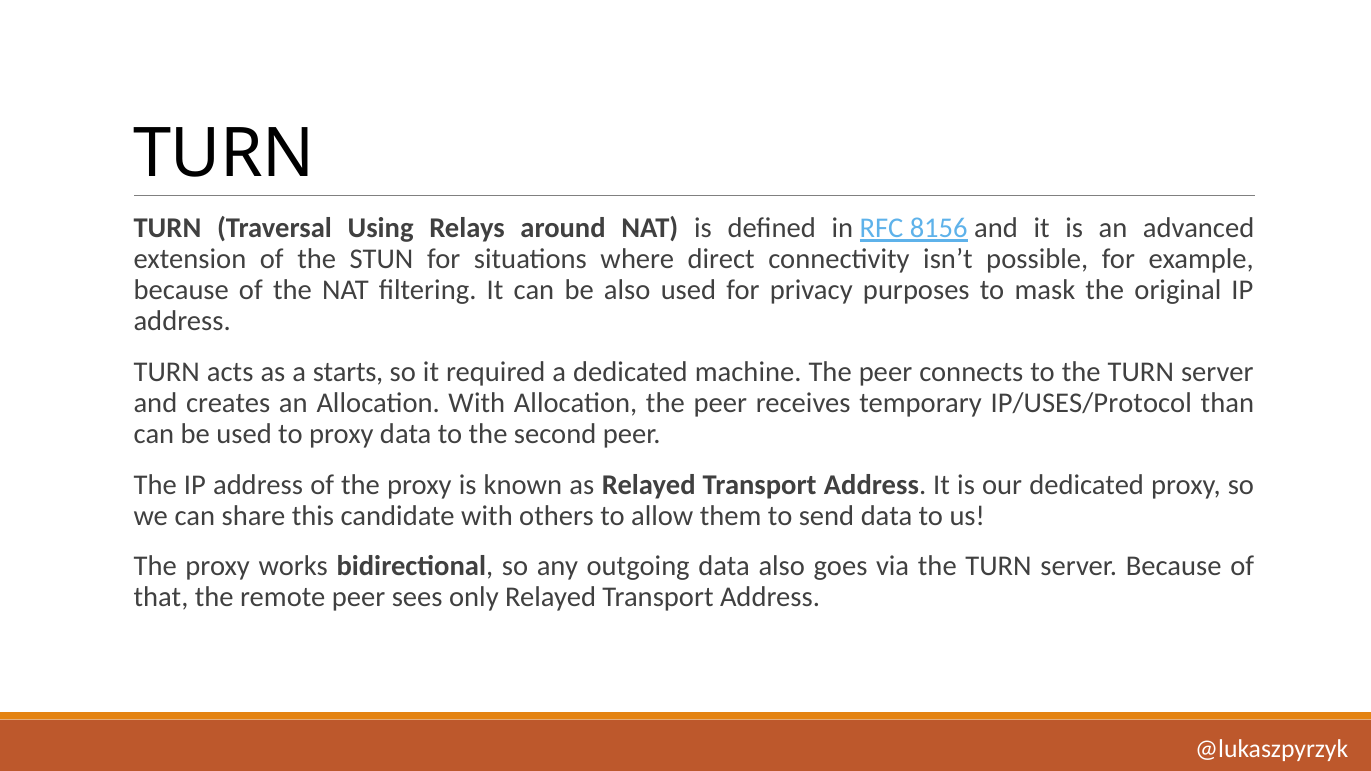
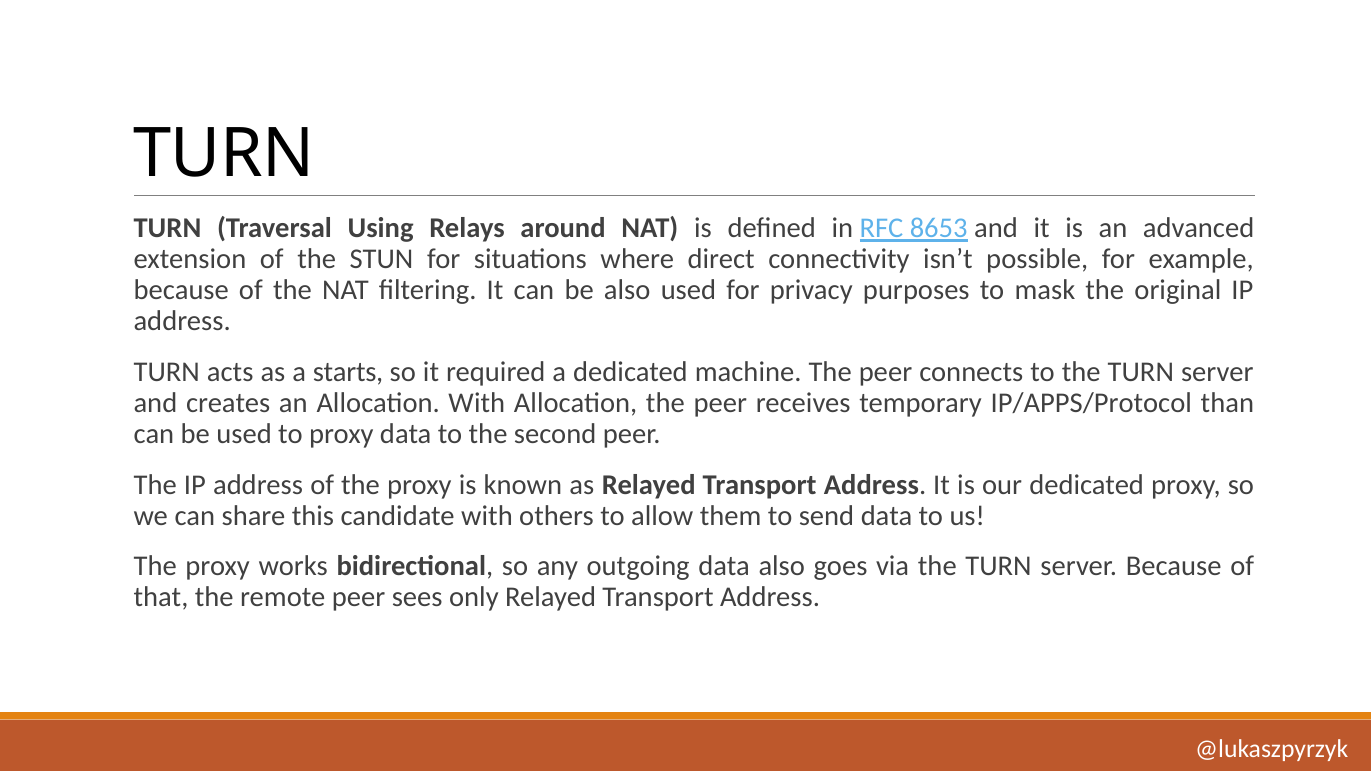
8156: 8156 -> 8653 (939, 228)
IP/USES/Protocol: IP/USES/Protocol -> IP/APPS/Protocol (1091, 403)
